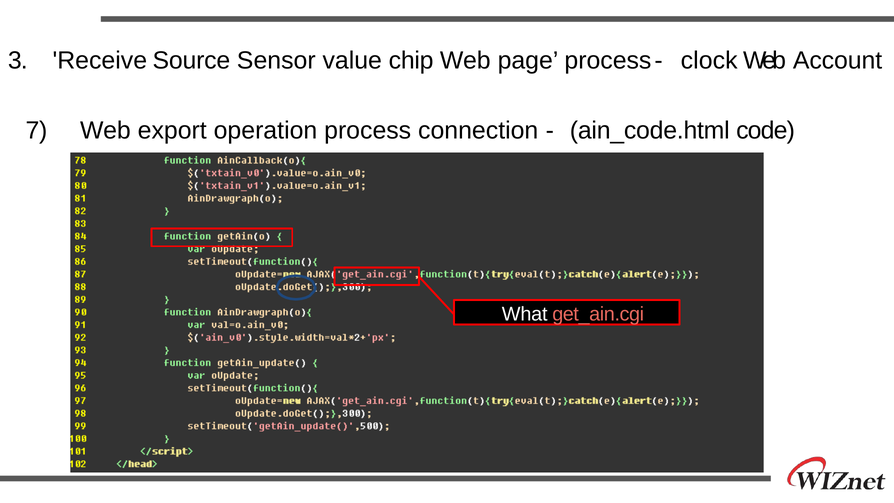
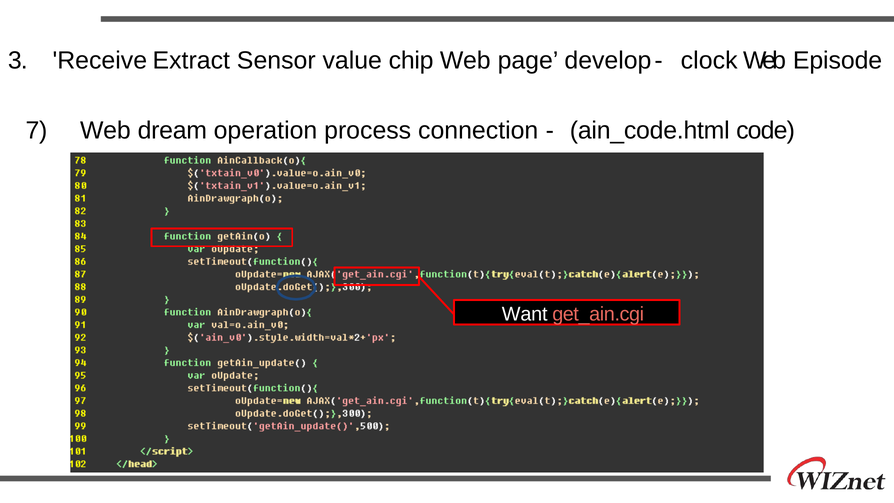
Source: Source -> Extract (191, 61)
page process: process -> develop (608, 61)
Account: Account -> Episode (838, 61)
export: export -> dream (172, 130)
What: What -> Want (525, 314)
